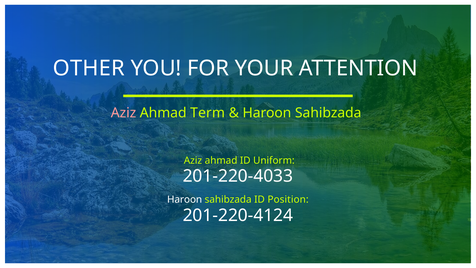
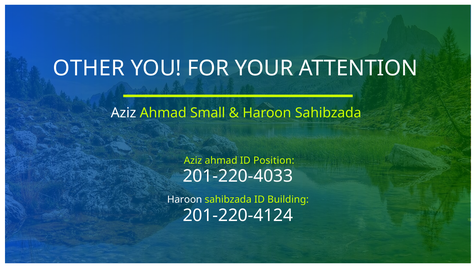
Aziz colour: pink -> white (124, 113)
Term: Term -> Small (208, 113)
Uniform: Uniform -> Position (274, 160)
Position: Position -> Building (288, 200)
